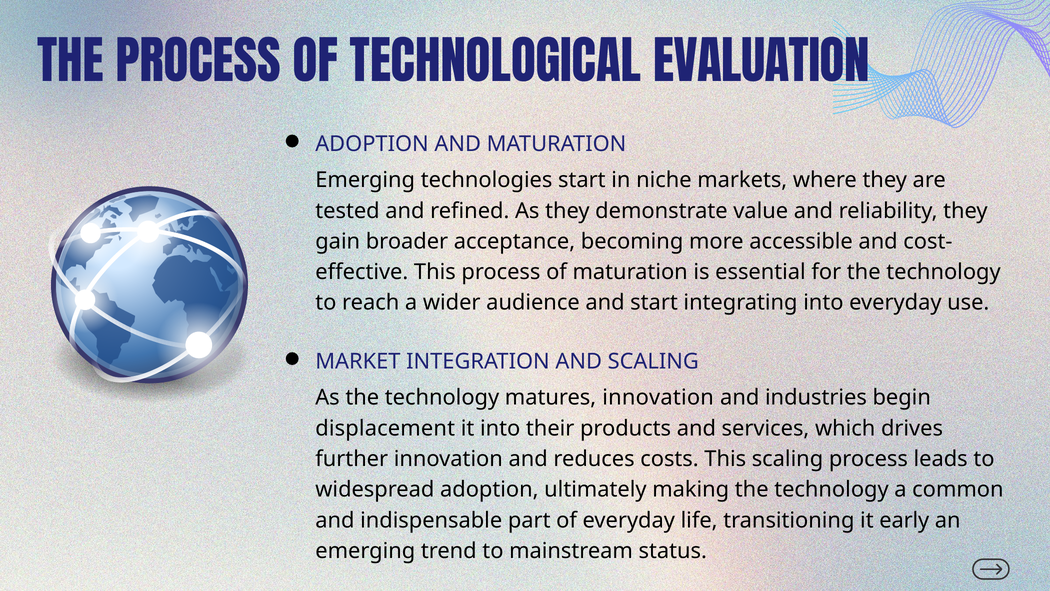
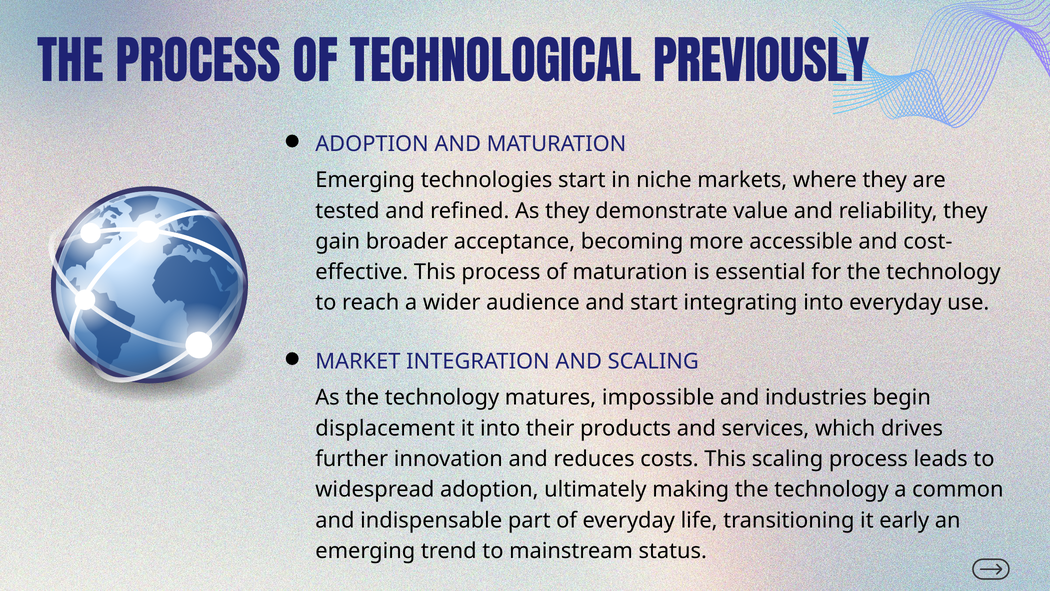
EVALUATION: EVALUATION -> PREVIOUSLY (761, 64)
matures innovation: innovation -> impossible (658, 398)
